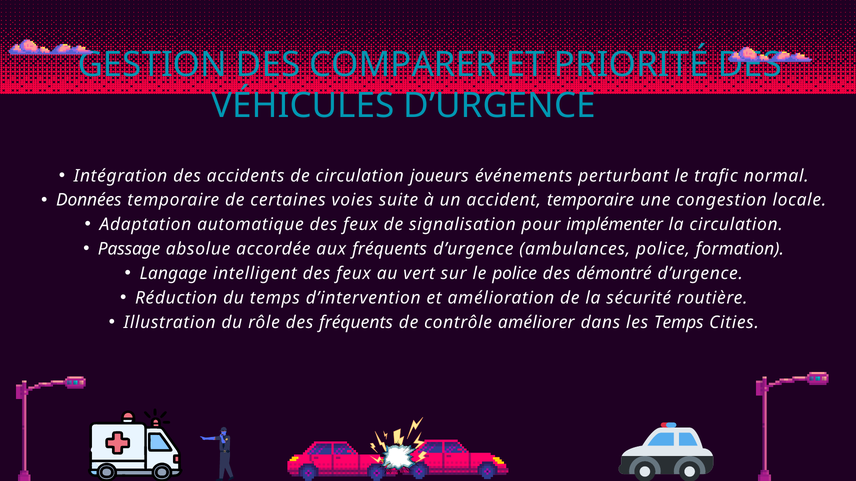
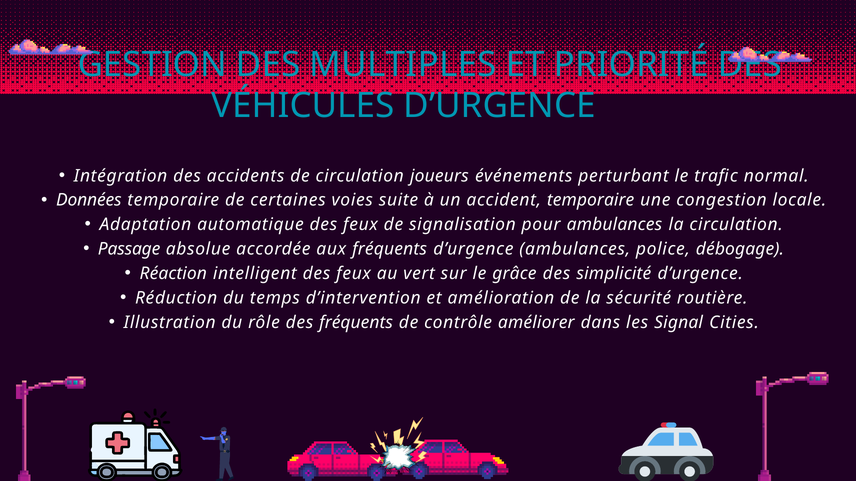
COMPARER: COMPARER -> MULTIPLES (403, 65)
pour implémenter: implémenter -> ambulances (614, 225)
formation: formation -> débogage (740, 249)
Langage: Langage -> Réaction (173, 274)
le police: police -> grâce (514, 274)
démontré: démontré -> simplicité (614, 274)
les Temps: Temps -> Signal (679, 323)
